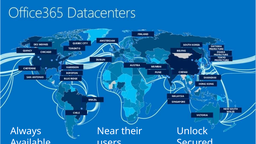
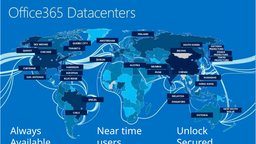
their: their -> time (132, 131)
